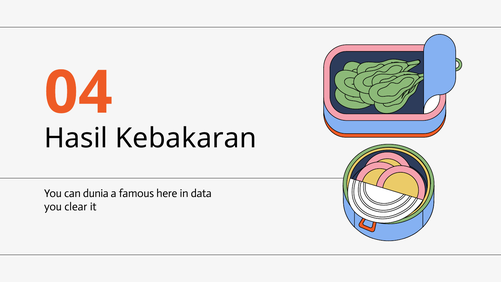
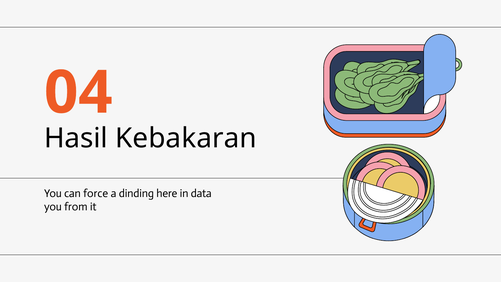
dunia: dunia -> force (96, 193)
famous: famous -> dinding (136, 193)
clear: clear -> from (76, 207)
